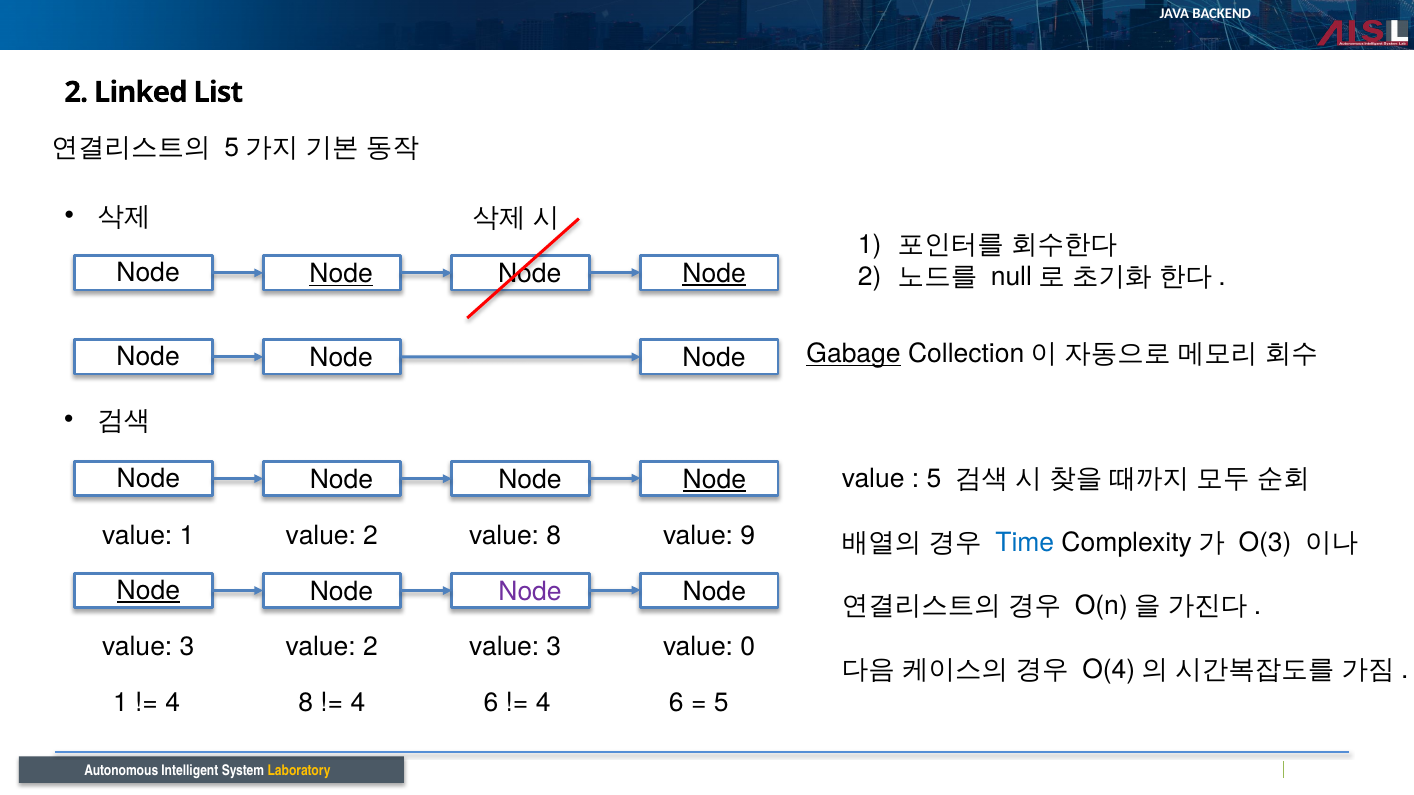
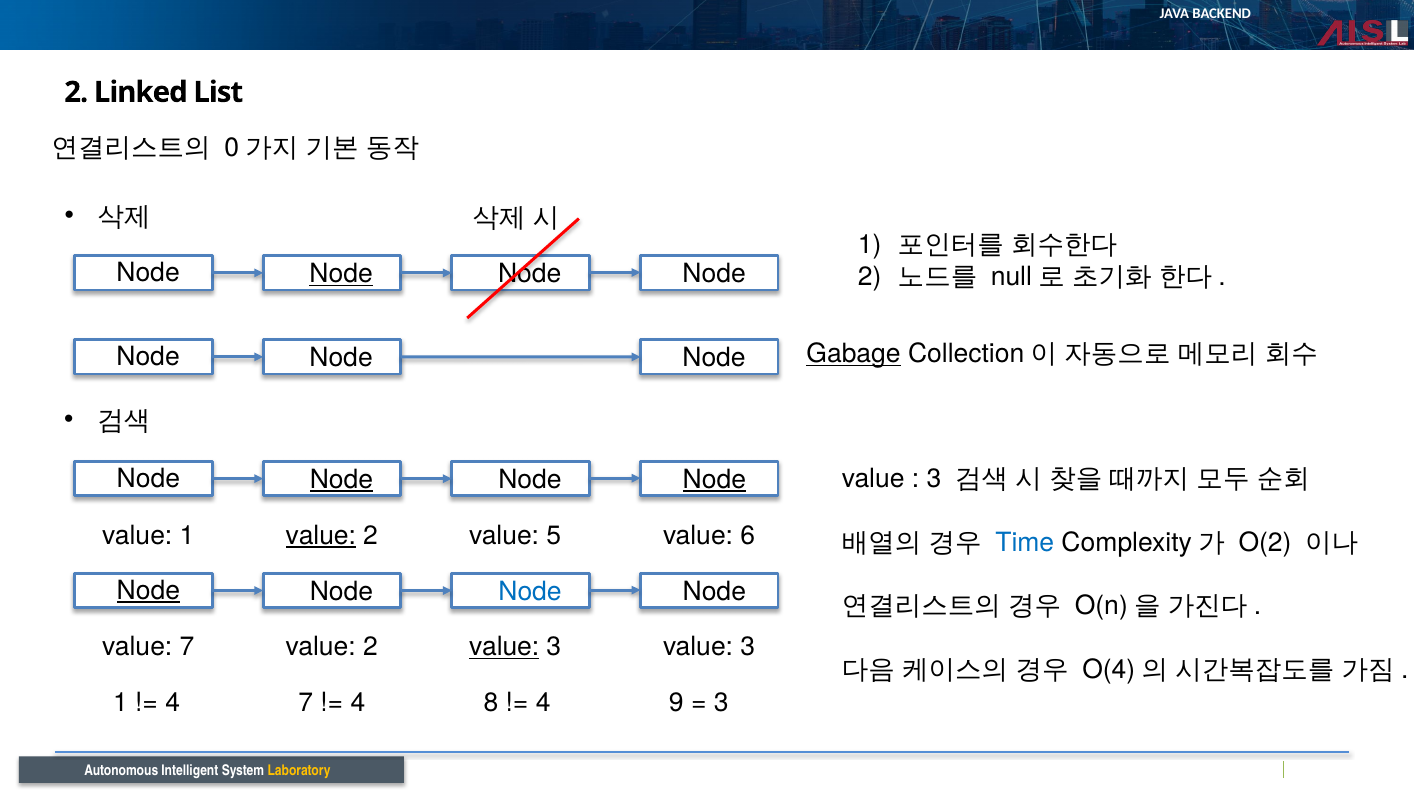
5: 5 -> 0 (232, 148)
Node underline: present -> none (714, 274)
Node underline: none -> present (341, 480)
5: 5 -> 3 (934, 479)
value underline: none -> present (321, 536)
value 8: 8 -> 5 (554, 536)
9: 9 -> 6 (748, 536)
O(3: O(3 -> O(2 (1265, 543)
Node colour: purple -> blue (530, 592)
3: 3 -> 7 (187, 648)
value underline: none -> present (504, 648)
3 value 0: 0 -> 3 (748, 648)
4 8: 8 -> 7 (306, 703)
6: 6 -> 8 (491, 703)
6: 6 -> 9 (676, 703)
5: 5 -> 3 (721, 703)
